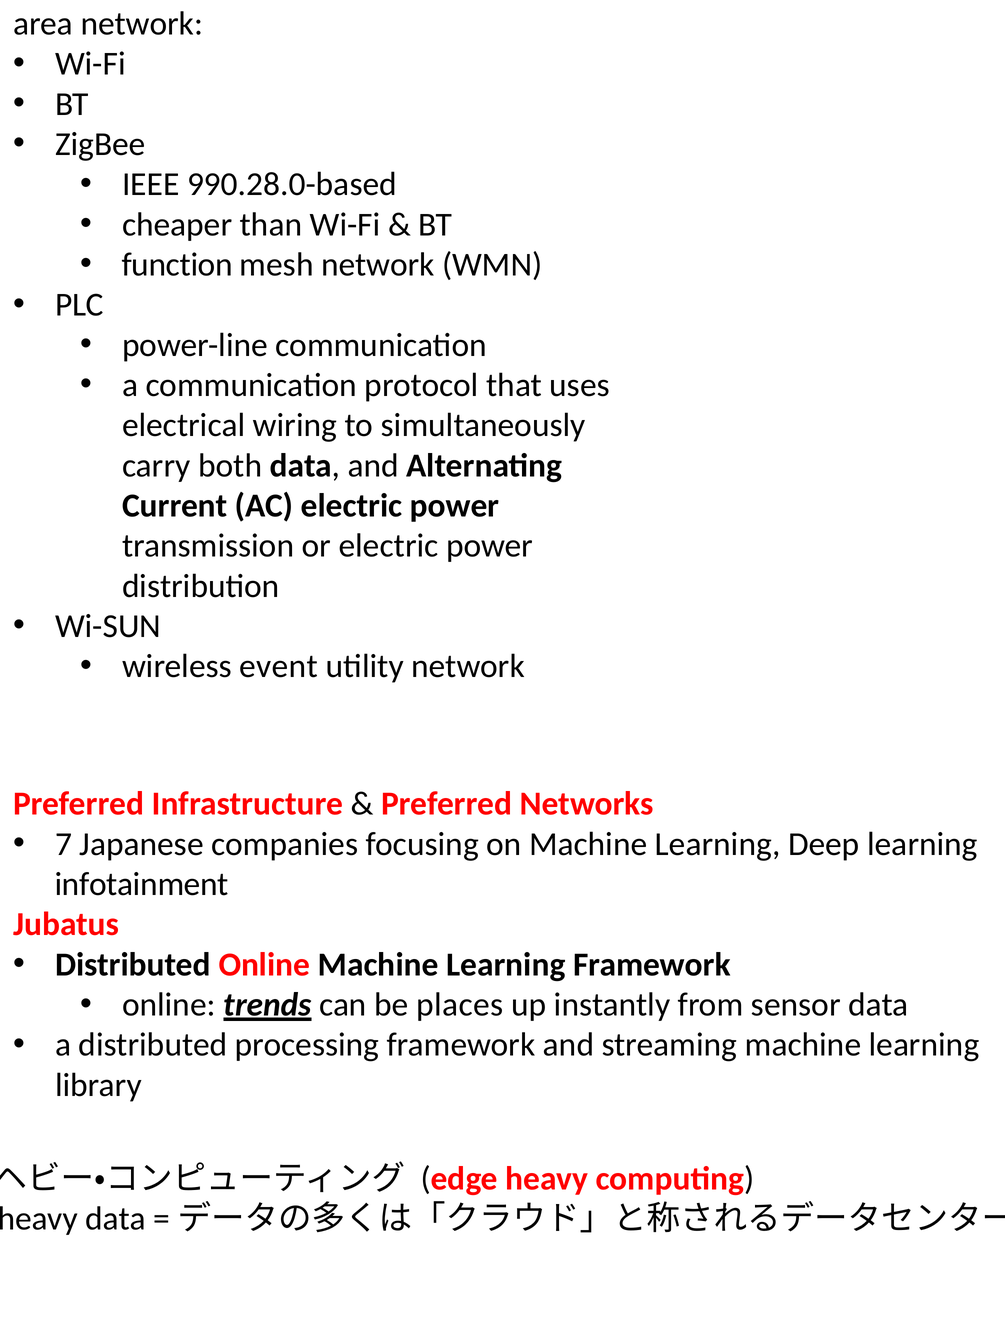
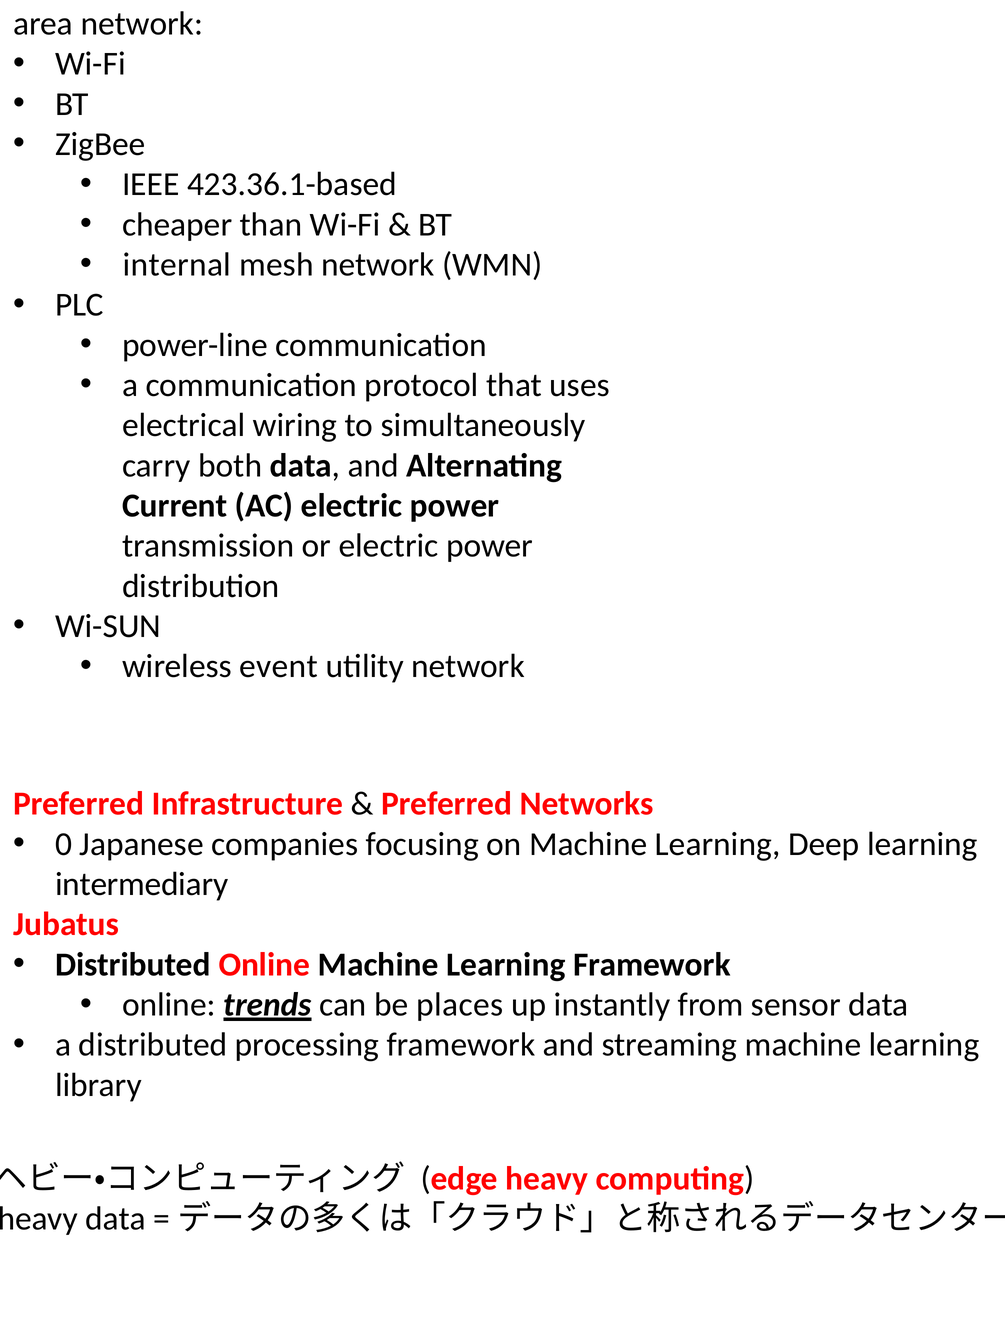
990.28.0-based: 990.28.0-based -> 423.36.1-based (292, 185)
function: function -> internal (177, 265)
7: 7 -> 0 (63, 845)
infotainment: infotainment -> intermediary (142, 885)
